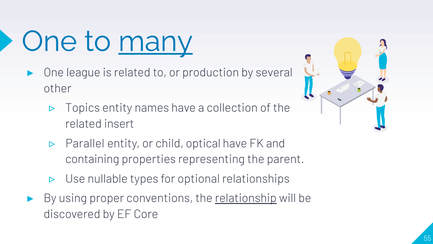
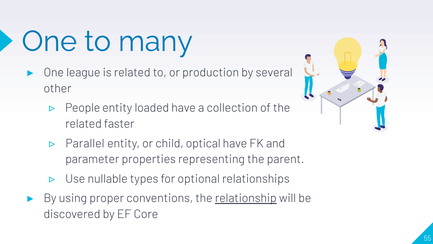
many underline: present -> none (156, 41)
Topics: Topics -> People (83, 108)
names: names -> loaded (152, 108)
insert: insert -> faster (119, 124)
containing: containing -> parameter (92, 159)
